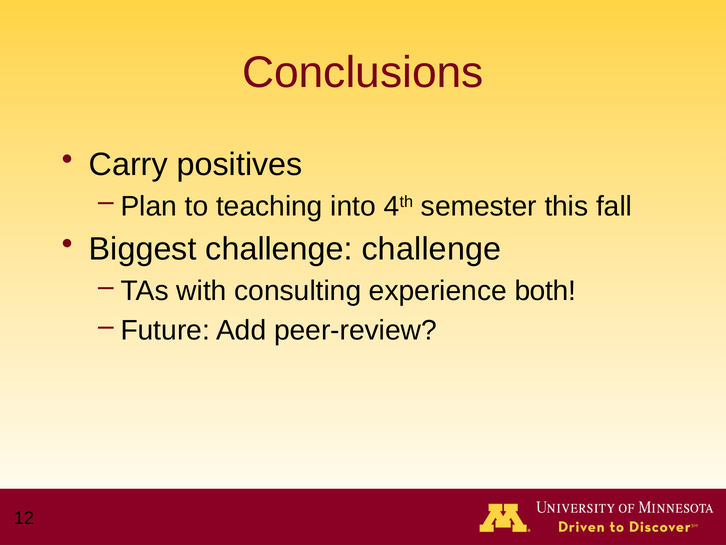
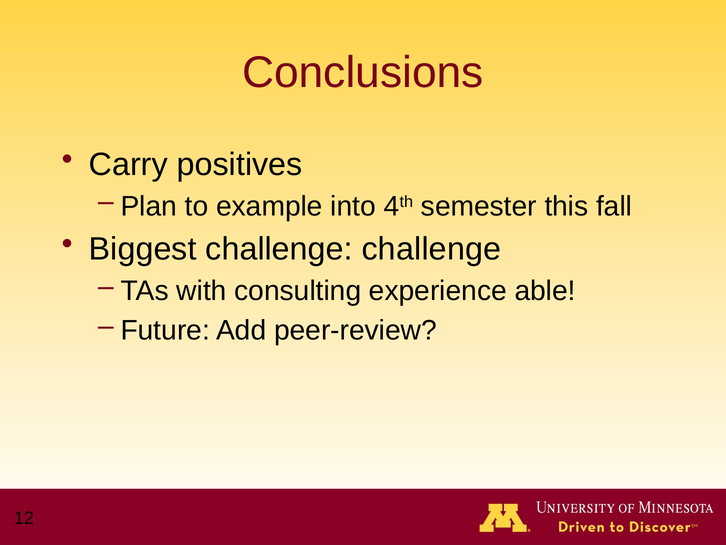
teaching: teaching -> example (269, 206)
both: both -> able (545, 291)
